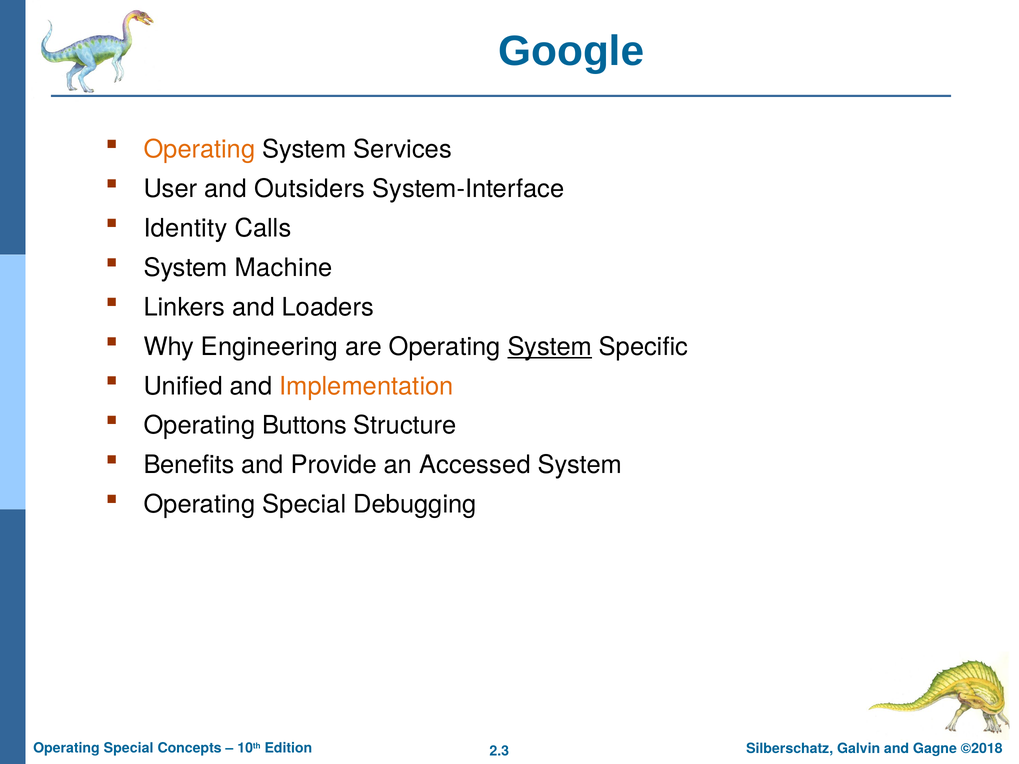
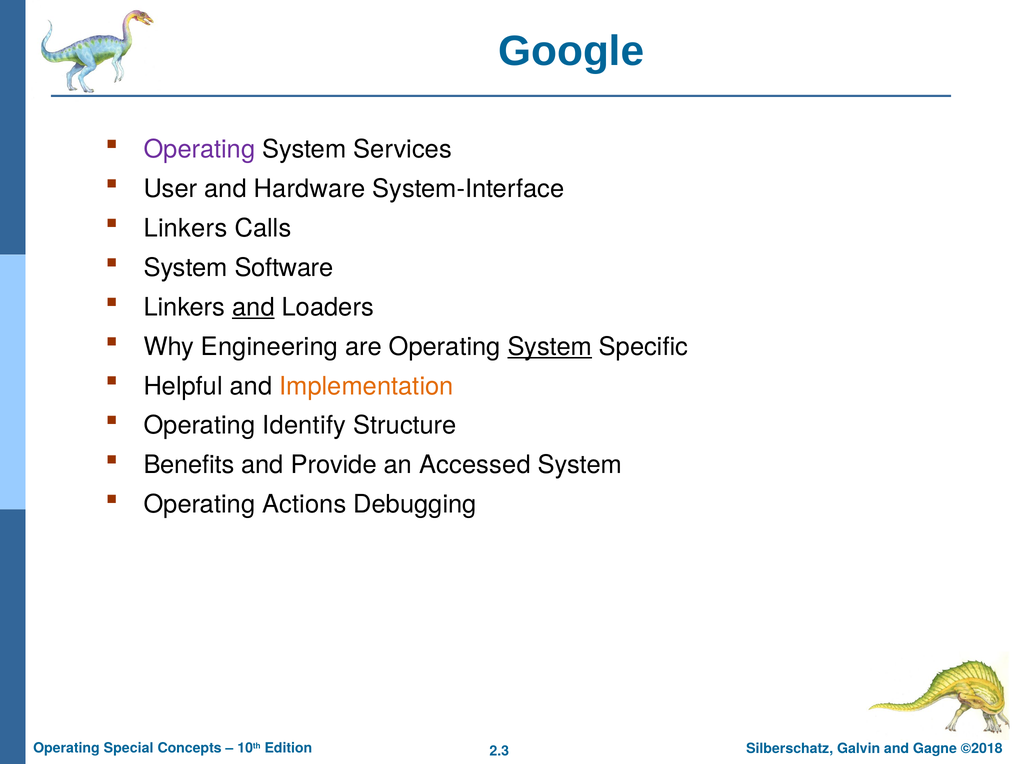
Operating colour: orange -> purple (199, 149)
Outsiders: Outsiders -> Hardware (310, 189)
Identity: Identity -> Linkers (185, 228)
Machine: Machine -> Software (284, 268)
and underline: none -> present (253, 307)
Unified: Unified -> Helpful (183, 386)
Buttons: Buttons -> Identify (304, 426)
Special: Special -> Actions (304, 505)
